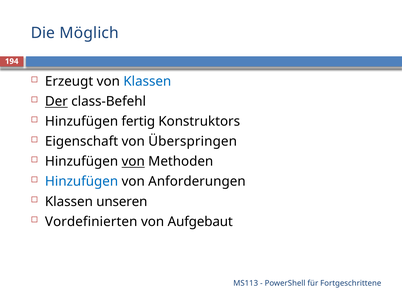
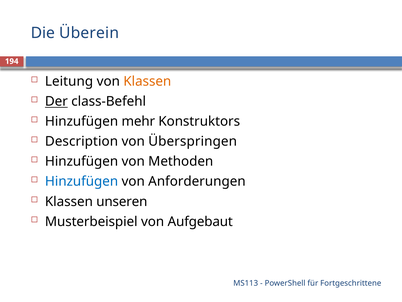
Möglich: Möglich -> Überein (89, 33)
Erzeugt: Erzeugt -> Leitung (69, 81)
Klassen colour: blue -> orange (147, 81)
fertig: fertig -> mehr (138, 121)
Eigenschaft: Eigenschaft -> Description (82, 141)
von underline: present -> none (133, 161)
Vordefinierten: Vordefinierten -> Musterbeispiel (91, 221)
